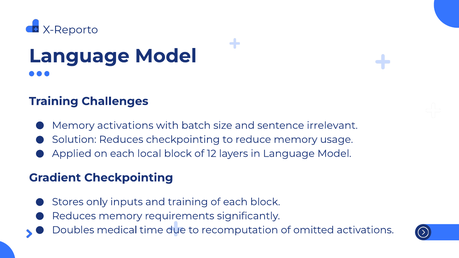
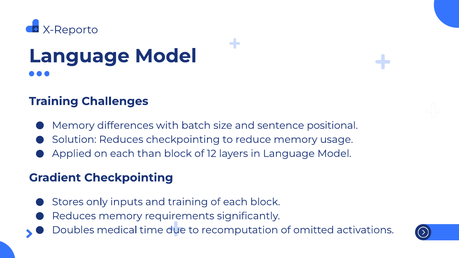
Memory activations: activations -> differences (125, 126)
irrelevant: irrelevant -> positional (332, 126)
local: local -> than (149, 154)
